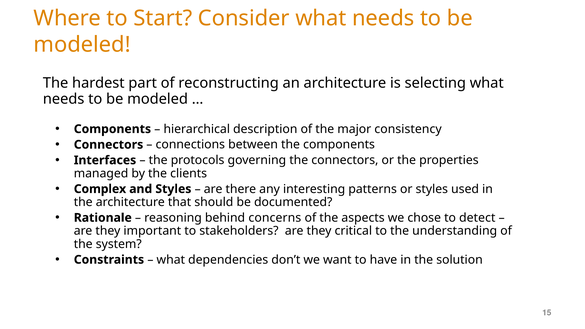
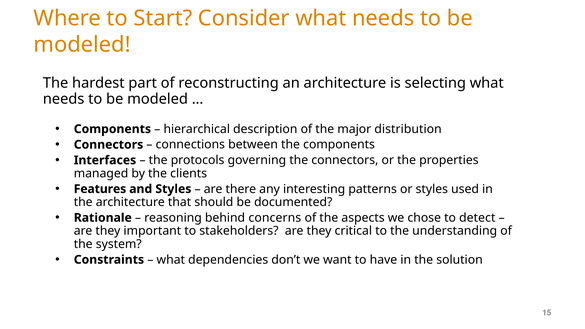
consistency: consistency -> distribution (408, 129)
Complex: Complex -> Features (100, 189)
